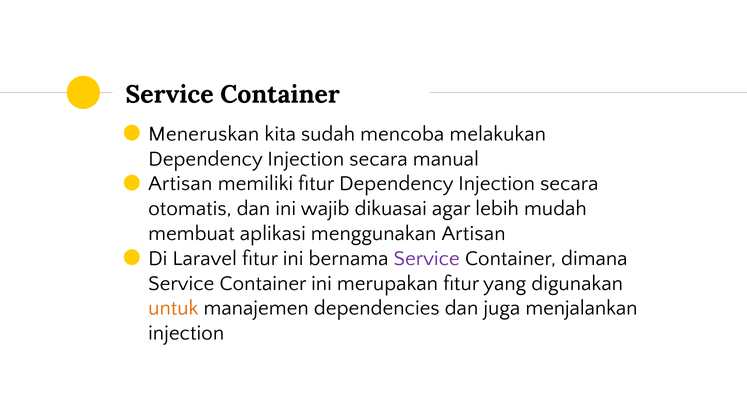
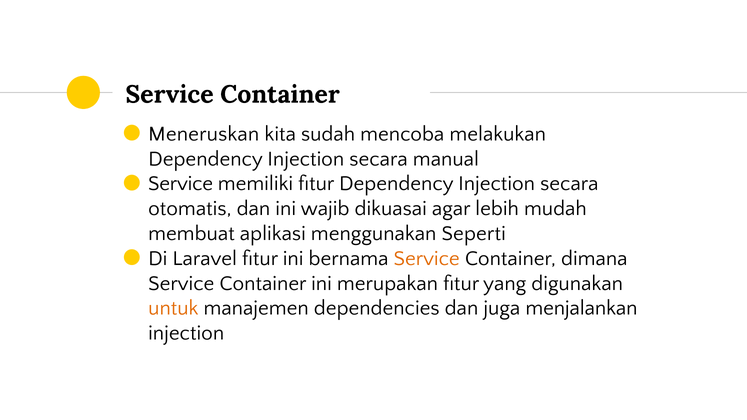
Artisan: Artisan -> Service (181, 184)
menggunakan Artisan: Artisan -> Seperti (474, 233)
Service colour: purple -> orange (427, 258)
